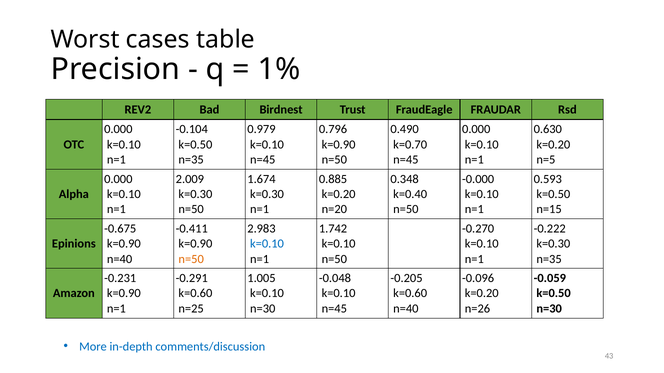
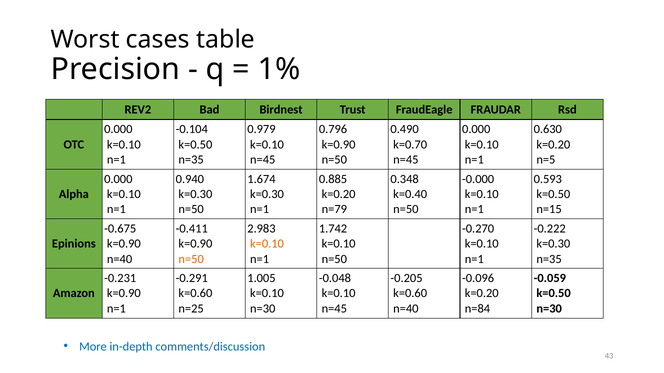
2.009: 2.009 -> 0.940 (190, 179)
n=20: n=20 -> n=79 (334, 210)
k=0.10 colour: blue -> orange (267, 244)
n=26: n=26 -> n=84 (477, 309)
